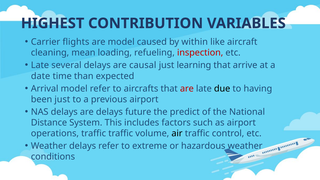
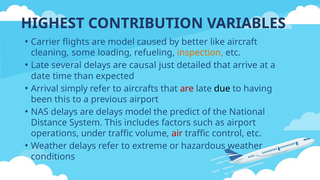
within: within -> better (195, 42)
mean: mean -> some (83, 53)
inspection colour: red -> orange (200, 53)
learning: learning -> detailed (194, 65)
Arrival model: model -> simply (74, 89)
been just: just -> this (62, 99)
delays future: future -> model (138, 112)
operations traffic: traffic -> under (94, 133)
air colour: black -> red (177, 133)
